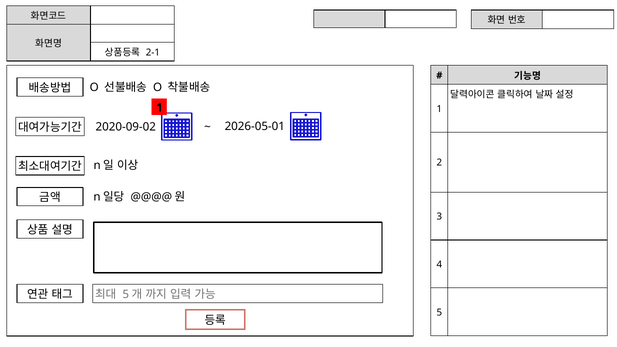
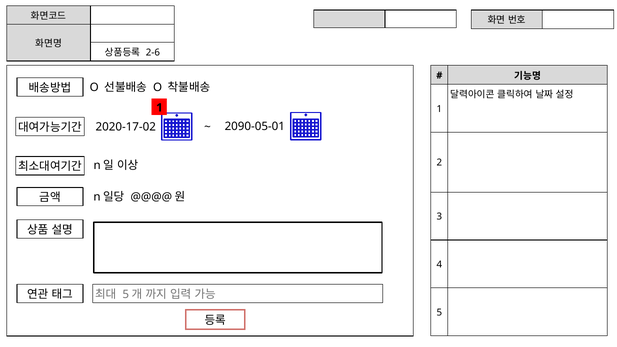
2-1: 2-1 -> 2-6 (153, 53)
2020-09-02: 2020-09-02 -> 2020-17-02 (126, 127)
2026-05-01: 2026-05-01 -> 2090-05-01 (255, 126)
